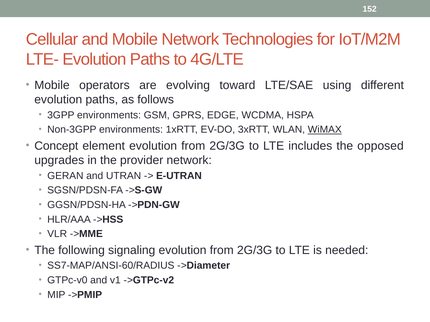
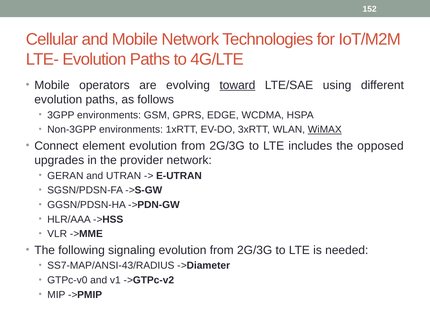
toward underline: none -> present (237, 85)
Concept: Concept -> Connect (56, 146)
SS7-MAP/ANSI-60/RADIUS: SS7-MAP/ANSI-60/RADIUS -> SS7-MAP/ANSI-43/RADIUS (111, 266)
